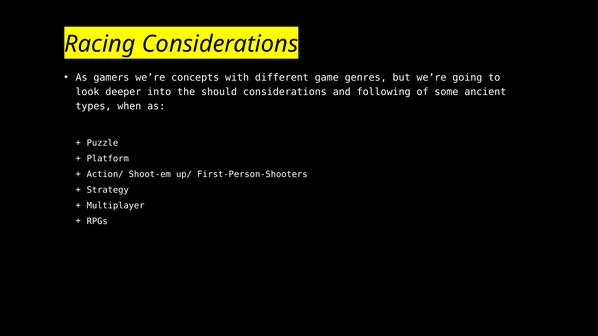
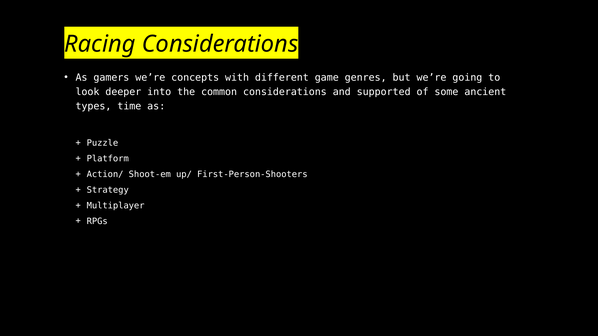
should: should -> common (219, 92)
following: following -> supported (384, 92)
when: when -> time (129, 106)
